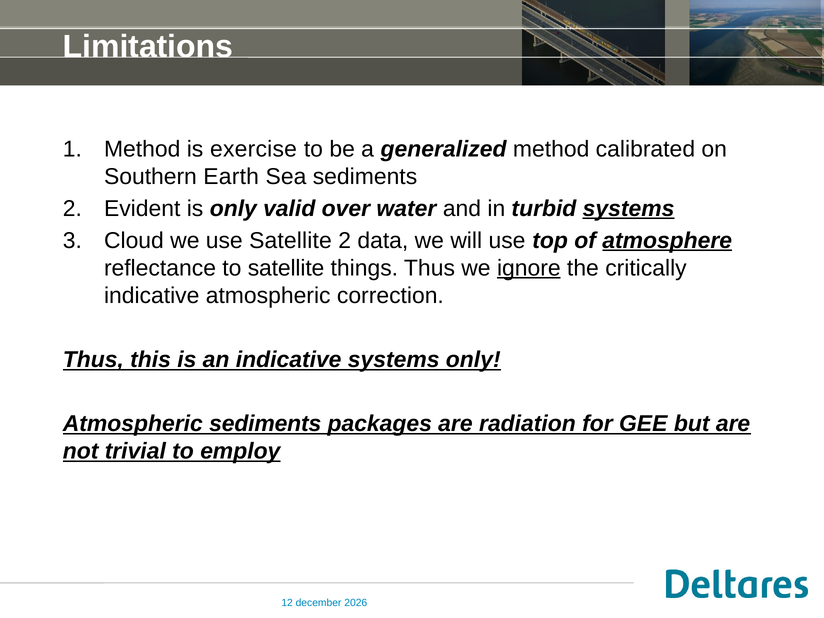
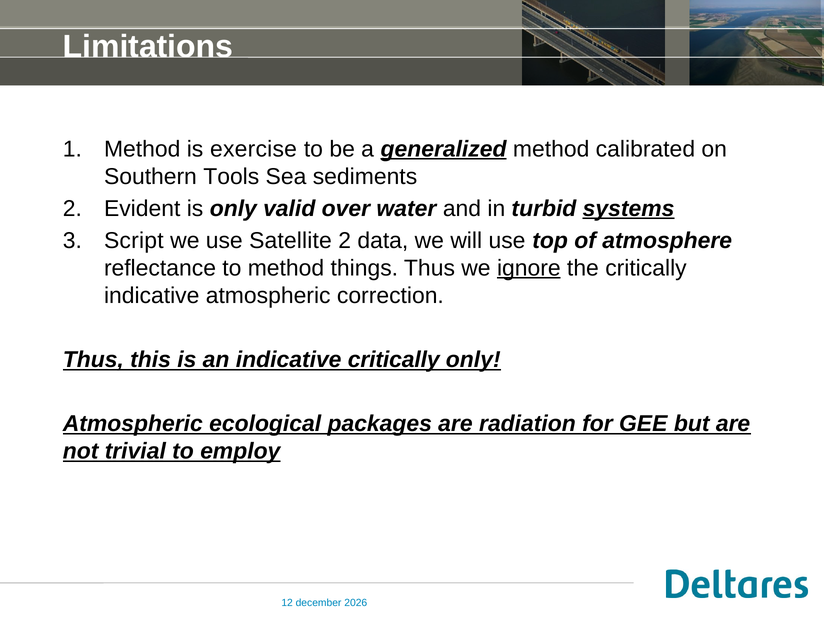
generalized underline: none -> present (444, 149)
Earth: Earth -> Tools (231, 176)
Cloud: Cloud -> Script (134, 241)
atmosphere underline: present -> none (667, 241)
to satellite: satellite -> method (286, 268)
indicative systems: systems -> critically (394, 360)
Atmospheric sediments: sediments -> ecological (265, 424)
